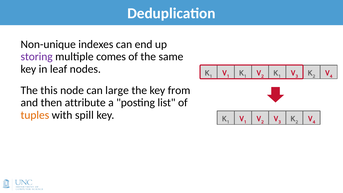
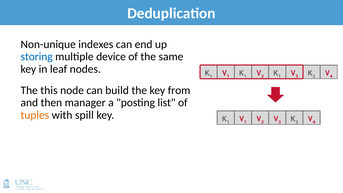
storing colour: purple -> blue (37, 57)
comes: comes -> device (111, 57)
large: large -> build (117, 90)
attribute: attribute -> manager (85, 103)
